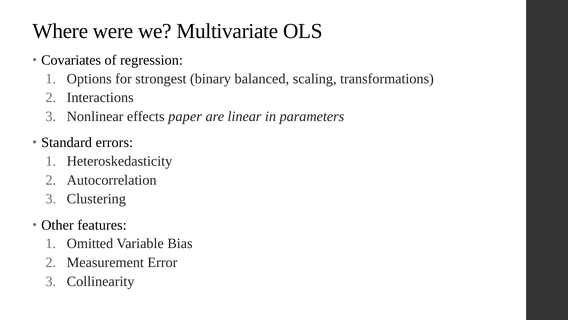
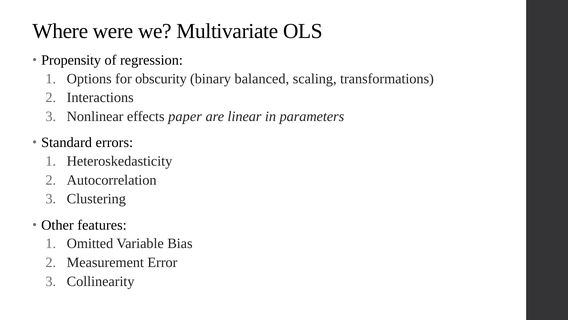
Covariates: Covariates -> Propensity (71, 60)
strongest: strongest -> obscurity (161, 79)
